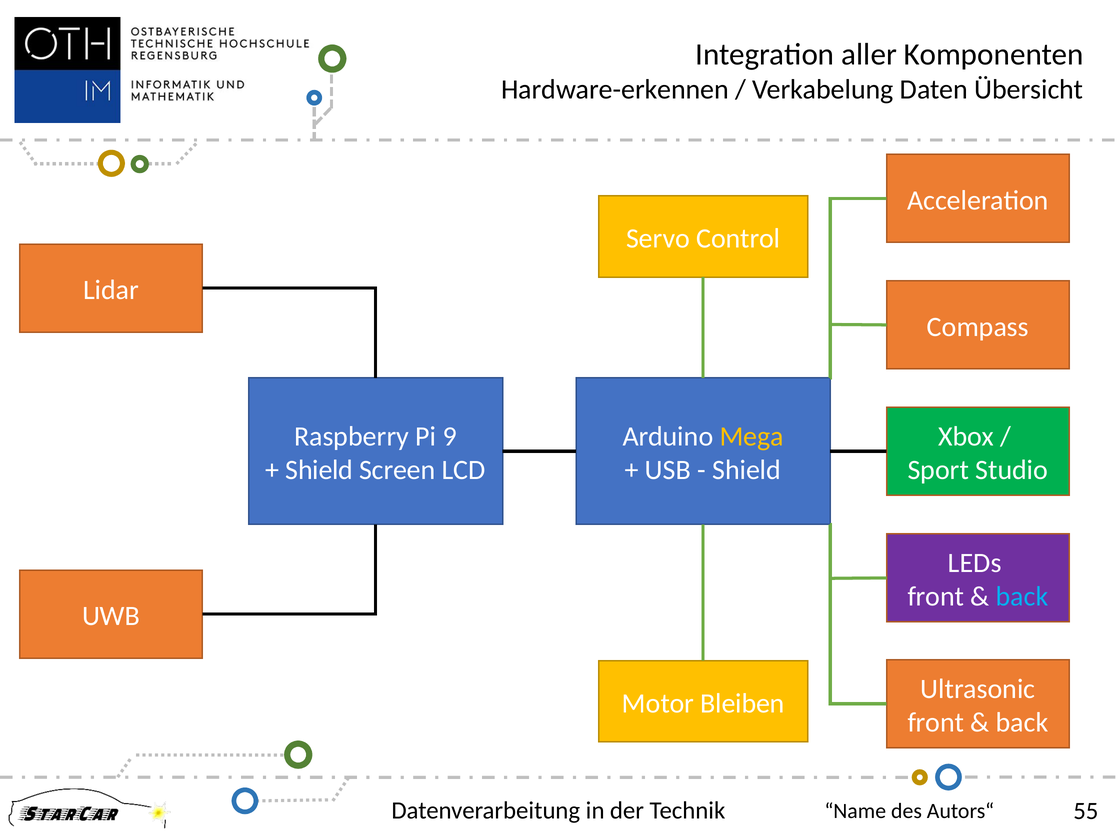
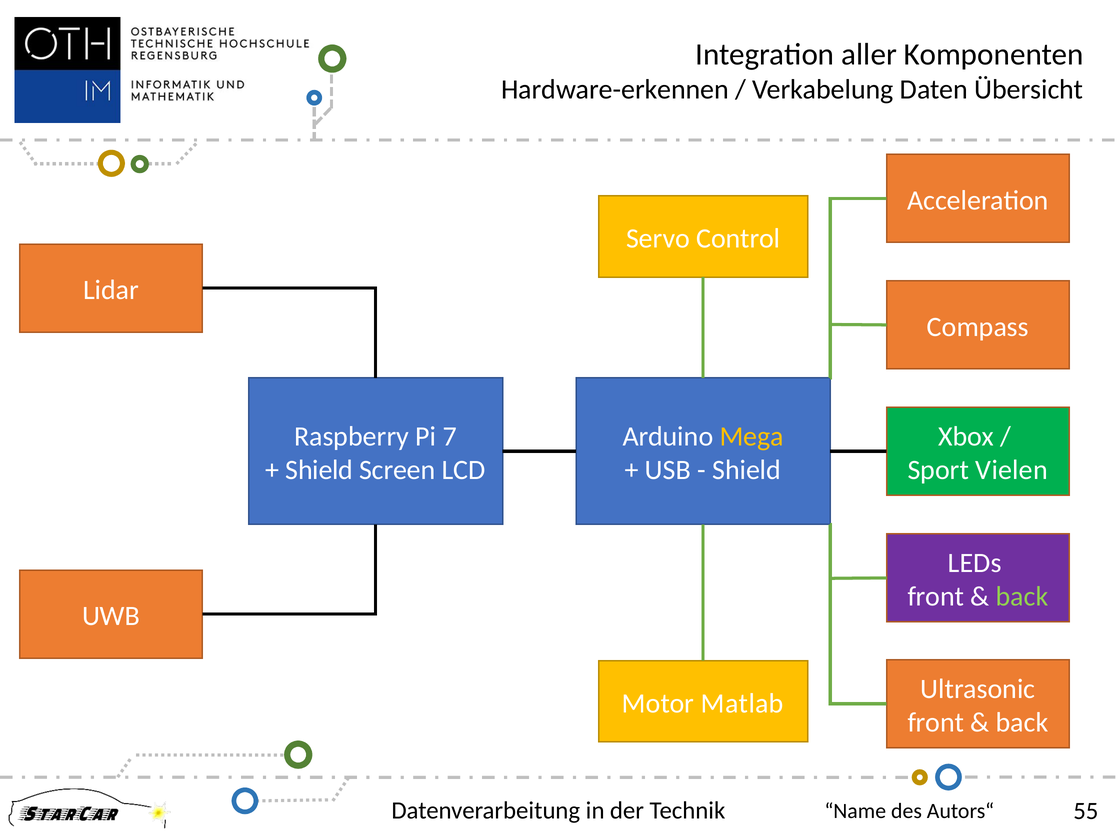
9: 9 -> 7 (450, 436)
Studio: Studio -> Vielen (1012, 470)
back colour: light blue -> light green (1022, 597)
Bleiben: Bleiben -> Matlab (742, 703)
